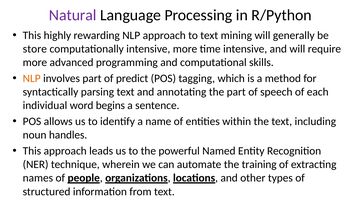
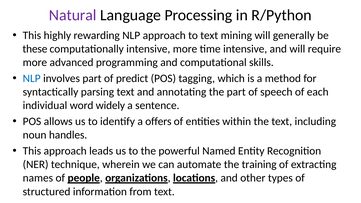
store: store -> these (35, 49)
NLP colour: orange -> blue (32, 78)
begins: begins -> widely (110, 106)
name: name -> offers (158, 121)
